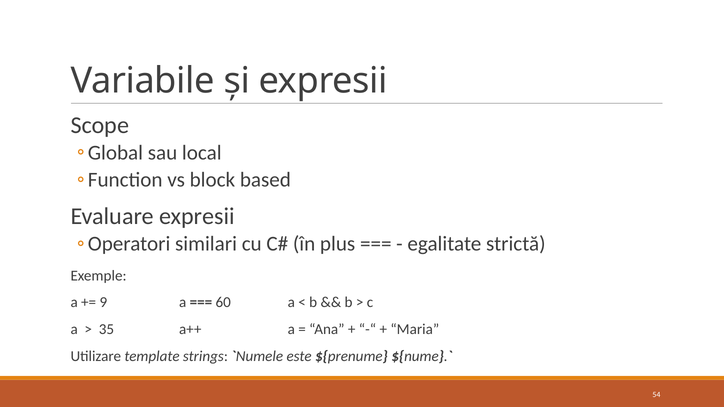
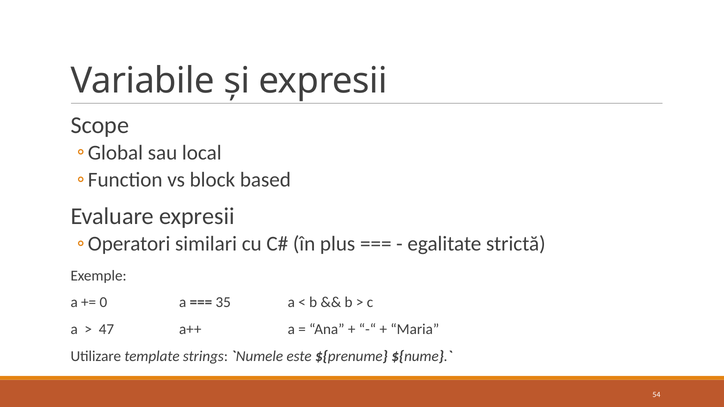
9: 9 -> 0 (103, 303)
60: 60 -> 35 (223, 303)
35: 35 -> 47 (106, 329)
